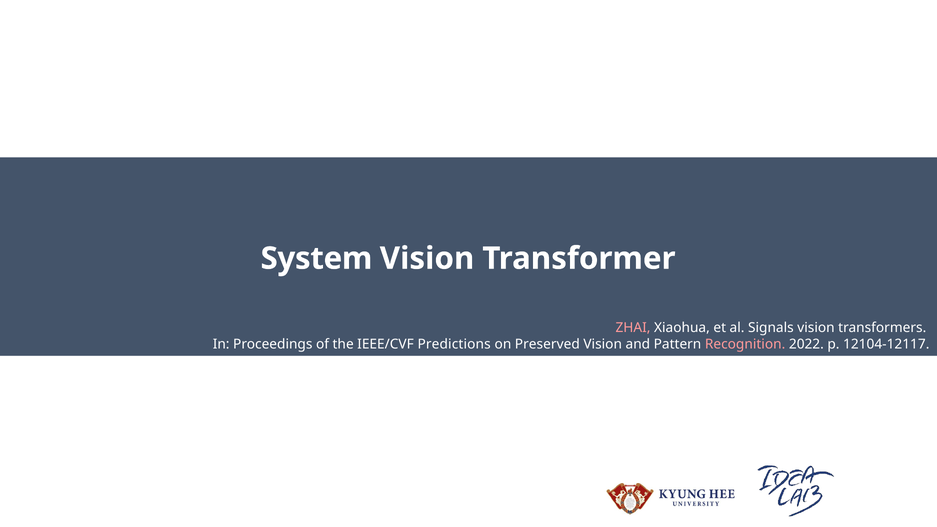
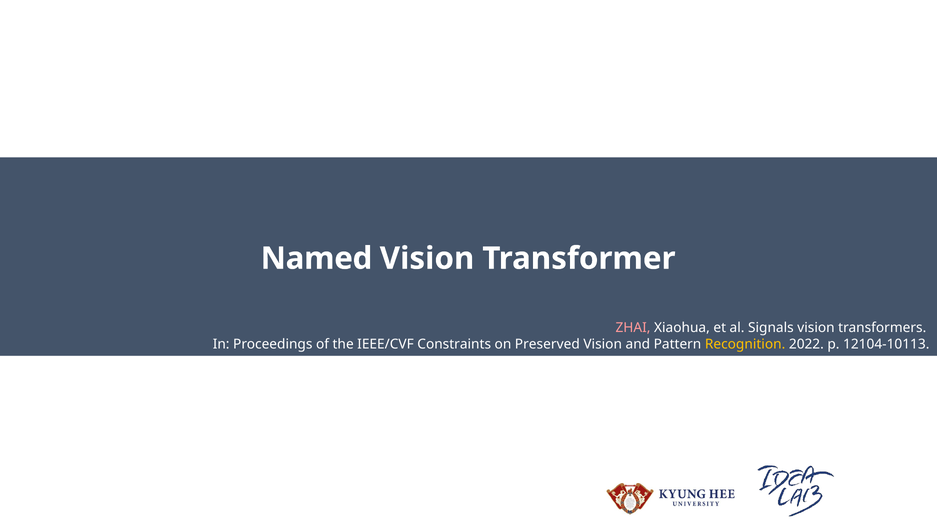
System: System -> Named (316, 259)
Predictions: Predictions -> Constraints (454, 344)
Recognition colour: pink -> yellow (745, 344)
12104-12117: 12104-12117 -> 12104-10113 (886, 344)
